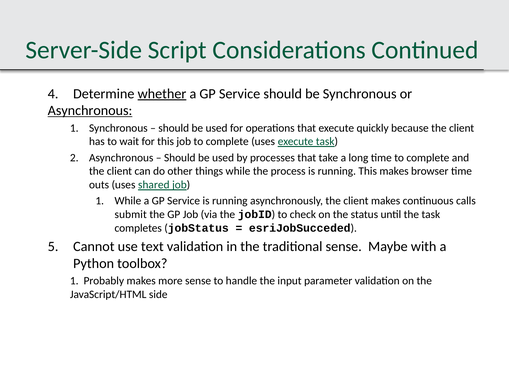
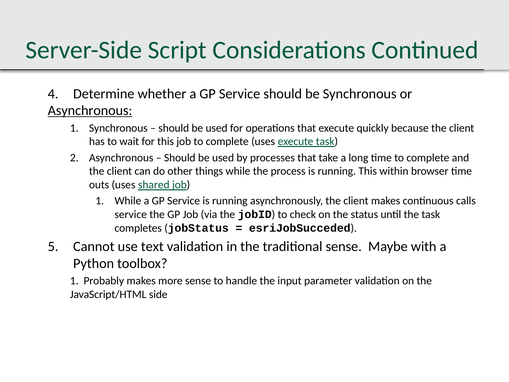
whether underline: present -> none (162, 94)
This makes: makes -> within (394, 171)
submit: submit -> service (131, 214)
